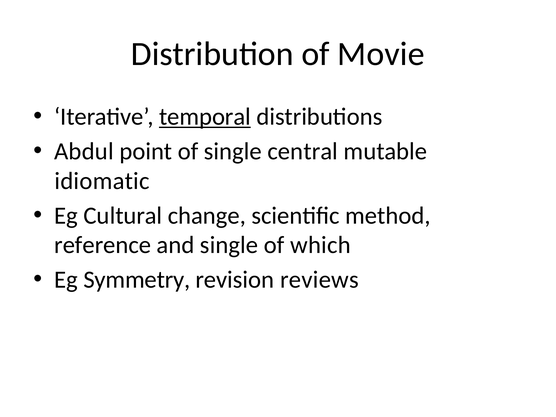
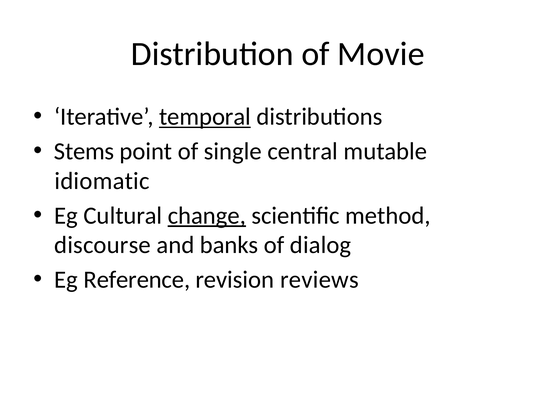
Abdul: Abdul -> Stems (84, 151)
change underline: none -> present (207, 216)
reference: reference -> discourse (103, 245)
and single: single -> banks (229, 245)
which: which -> dialog (321, 245)
Symmetry: Symmetry -> Reference (137, 280)
